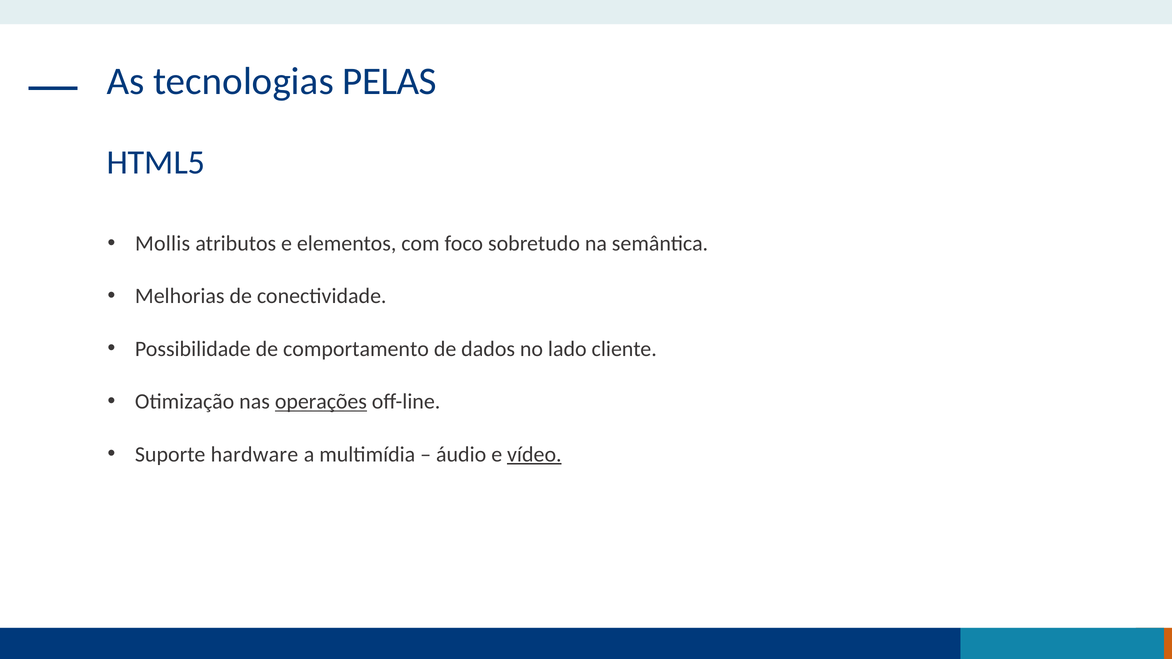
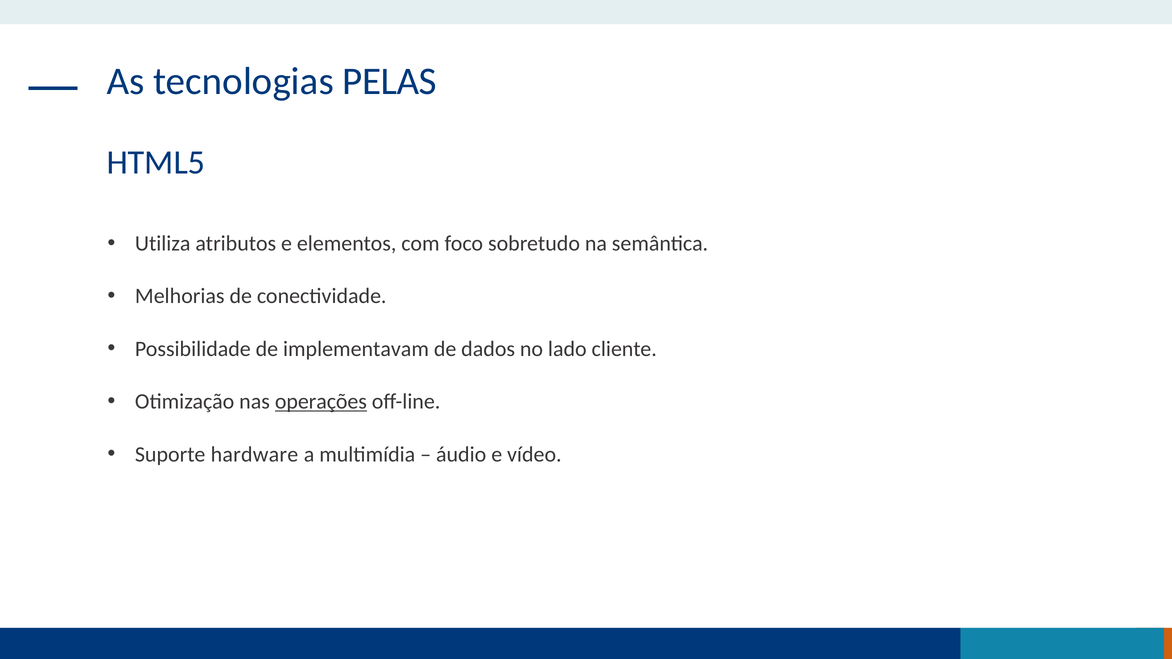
Mollis: Mollis -> Utiliza (163, 244)
comportamento: comportamento -> implementavam (356, 349)
vídeo underline: present -> none (534, 454)
